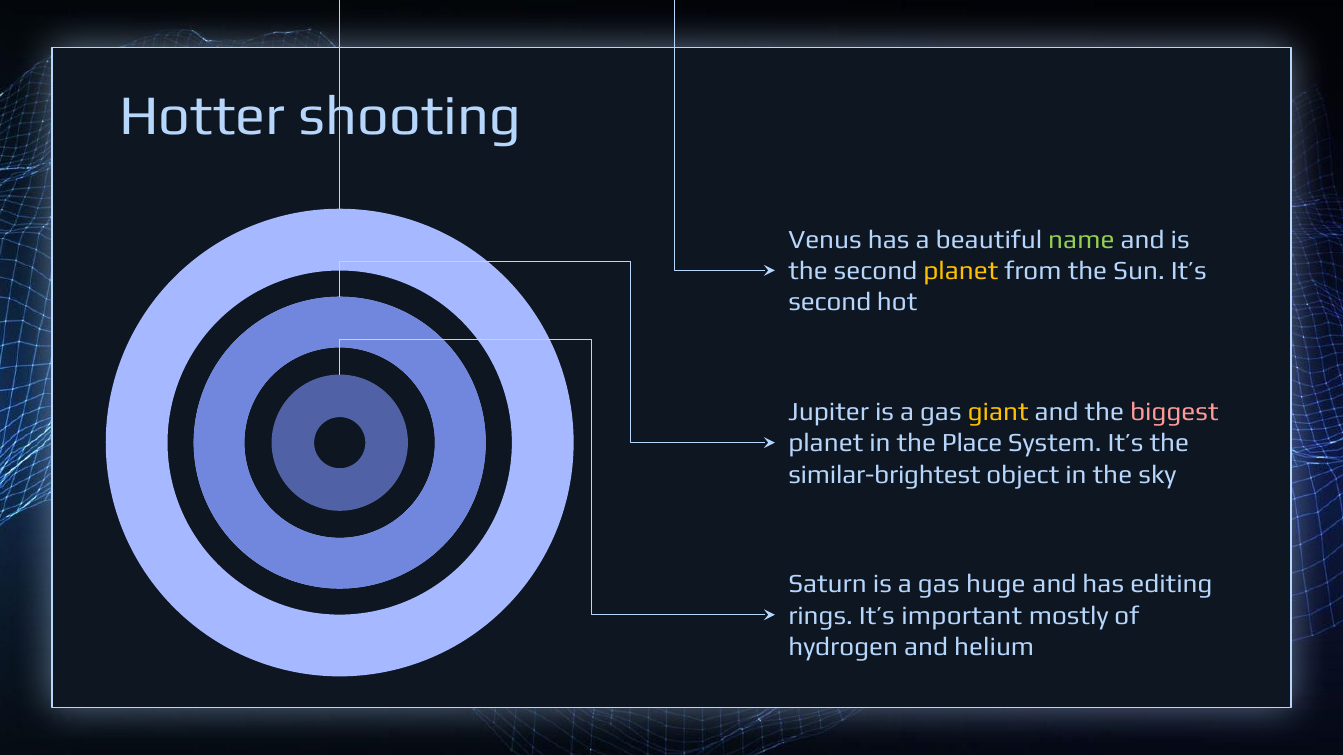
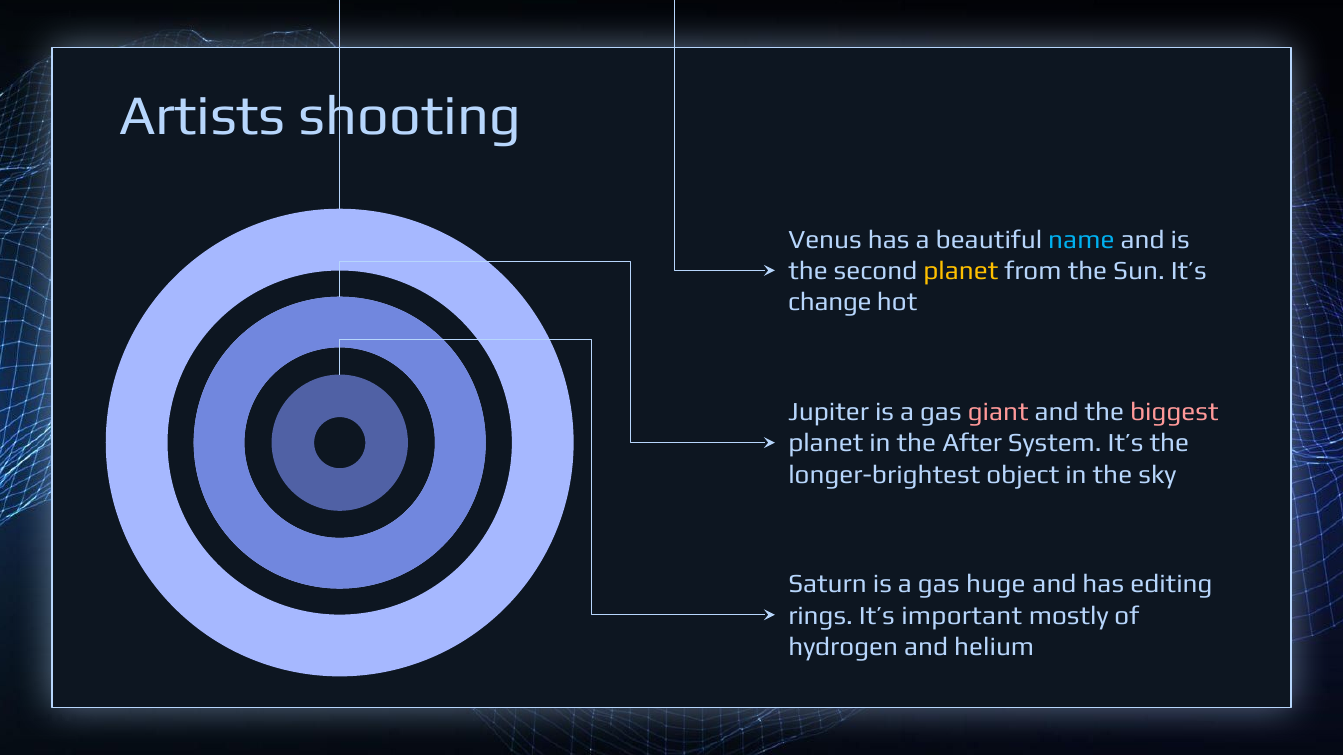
Hotter: Hotter -> Artists (203, 116)
name colour: light green -> light blue (1081, 240)
second: second -> change (830, 303)
giant colour: yellow -> pink (998, 412)
Place: Place -> After (972, 444)
similar-brightest: similar-brightest -> longer-brightest (884, 475)
